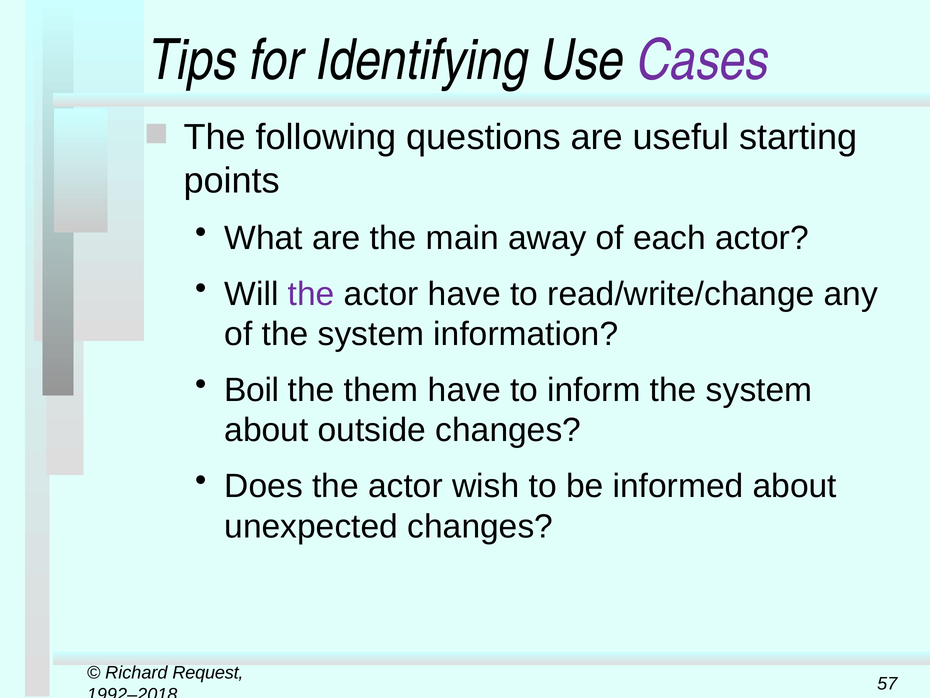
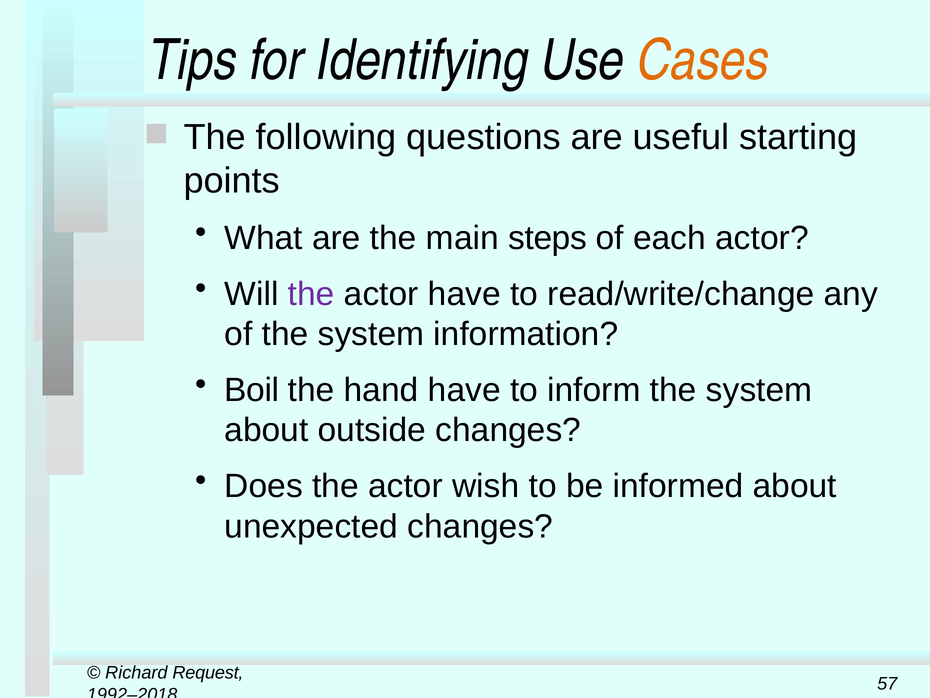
Cases colour: purple -> orange (703, 61)
away: away -> steps (548, 238)
them: them -> hand (381, 390)
